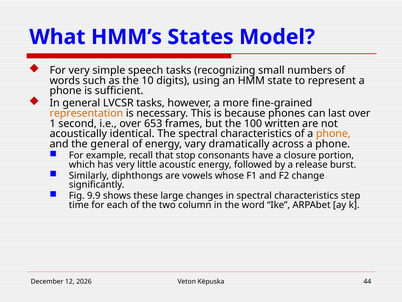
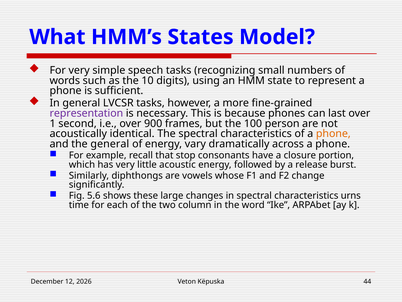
representation colour: orange -> purple (86, 113)
653: 653 -> 900 (153, 123)
written: written -> person (282, 123)
9.9: 9.9 -> 5.6 (94, 196)
step: step -> urns (351, 196)
